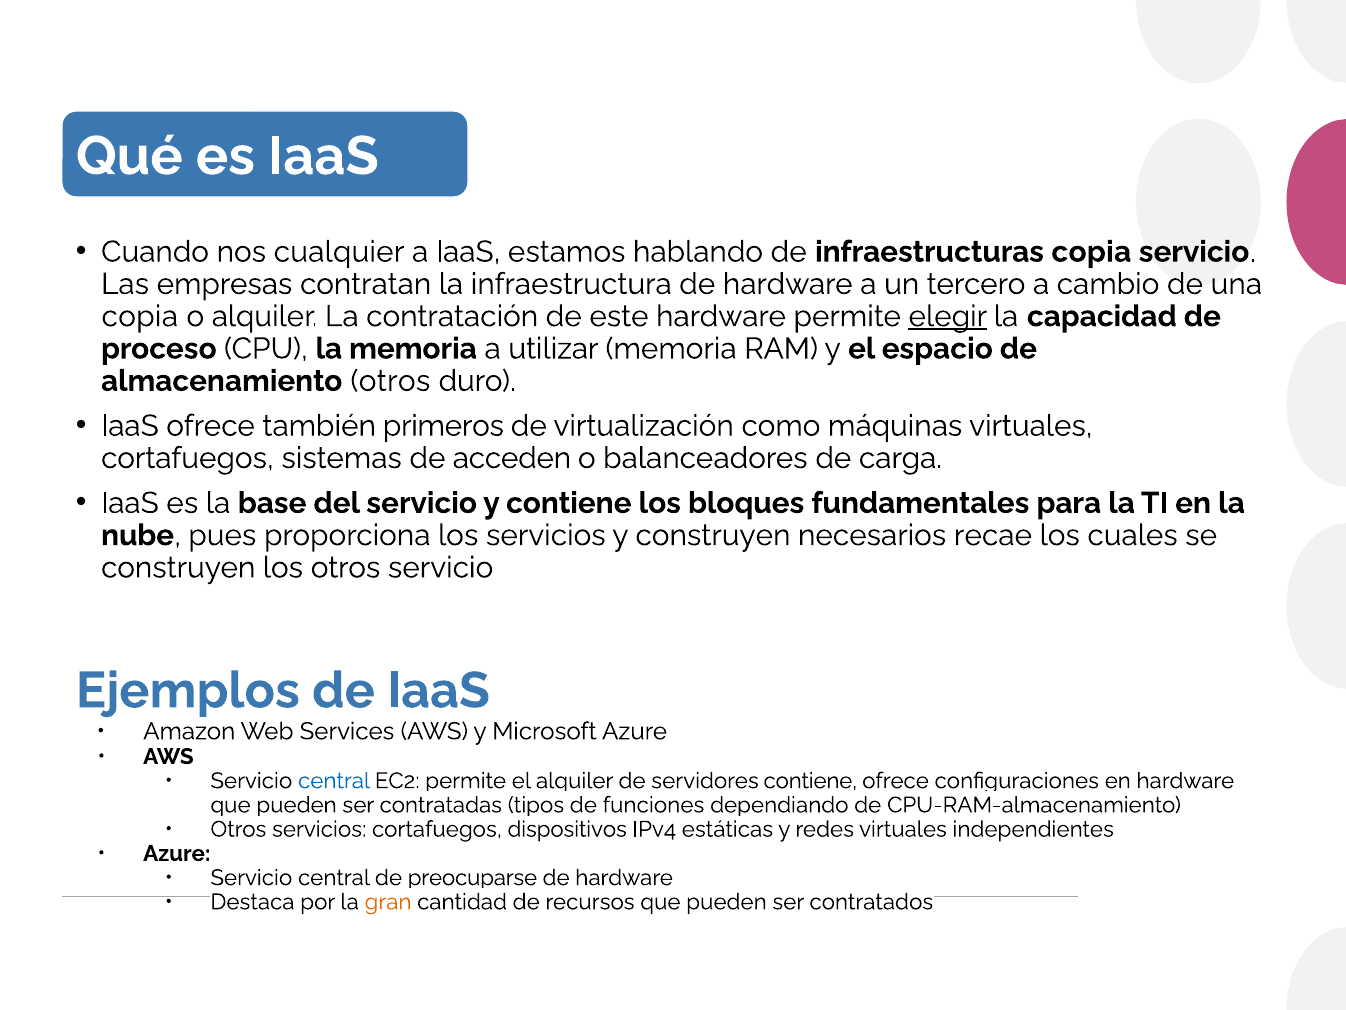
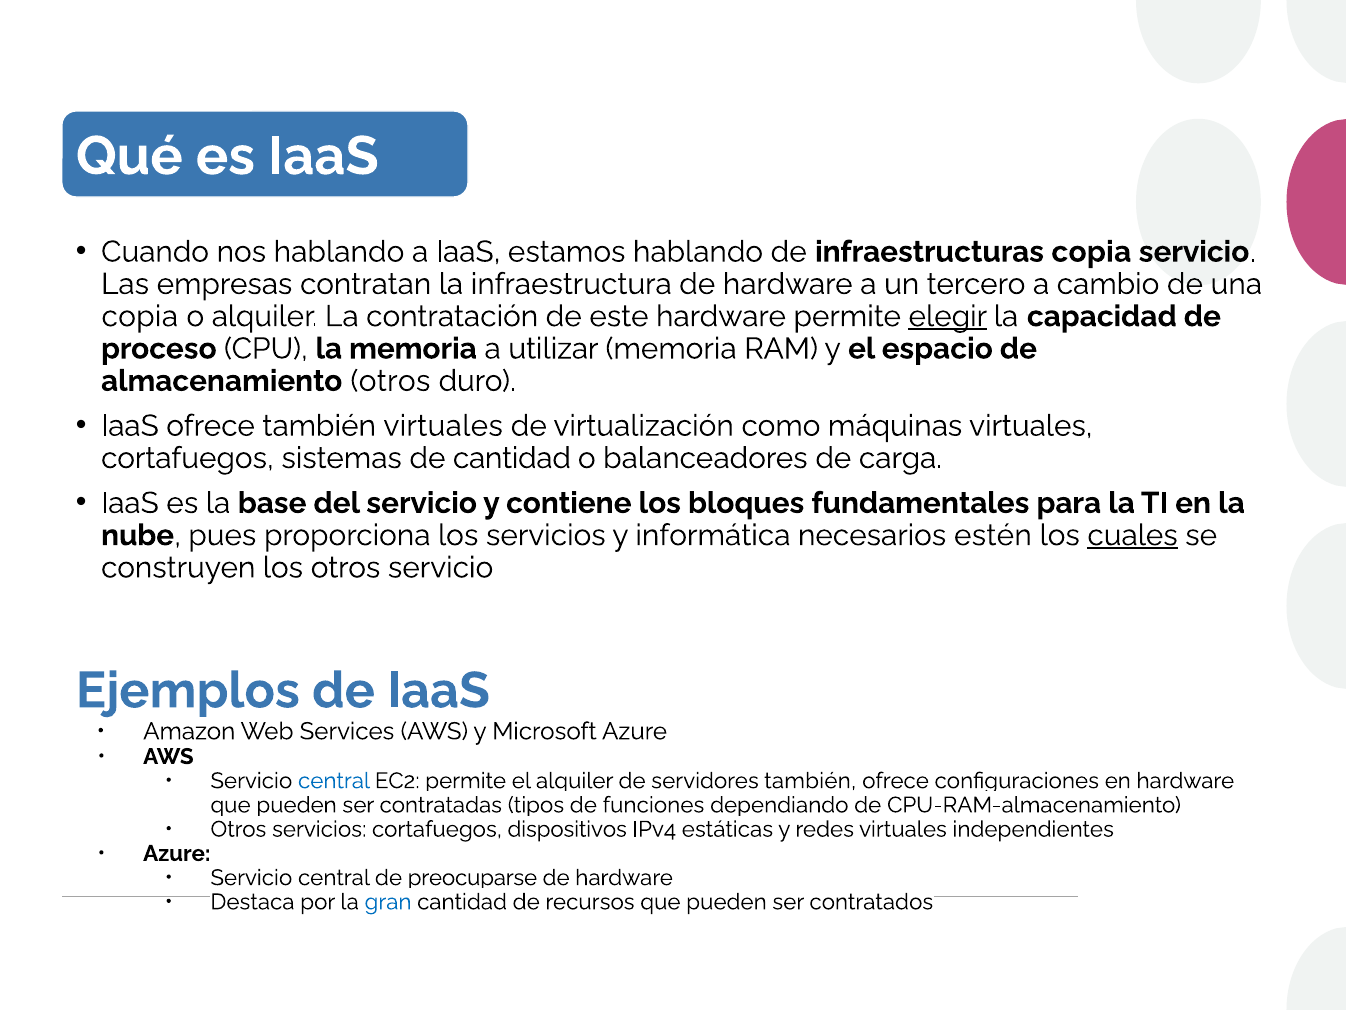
nos cualquier: cualquier -> hablando (339, 252)
también primeros: primeros -> virtuales (443, 426)
de acceden: acceden -> cantidad (512, 458)
y construyen: construyen -> informática (713, 535)
recae: recae -> estén (993, 535)
cuales underline: none -> present (1133, 535)
servidores contiene: contiene -> también (810, 780)
gran colour: orange -> blue (388, 902)
